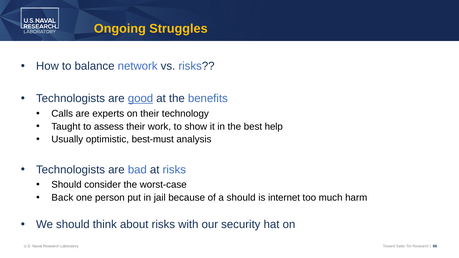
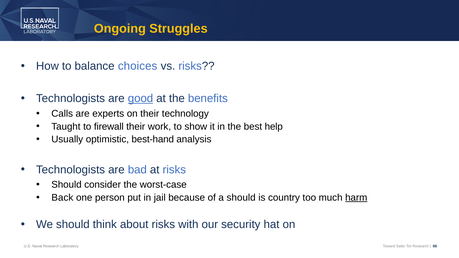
network: network -> choices (138, 66)
assess: assess -> firewall (109, 127)
best-must: best-must -> best-hand (153, 140)
internet: internet -> country (284, 198)
harm underline: none -> present (356, 198)
